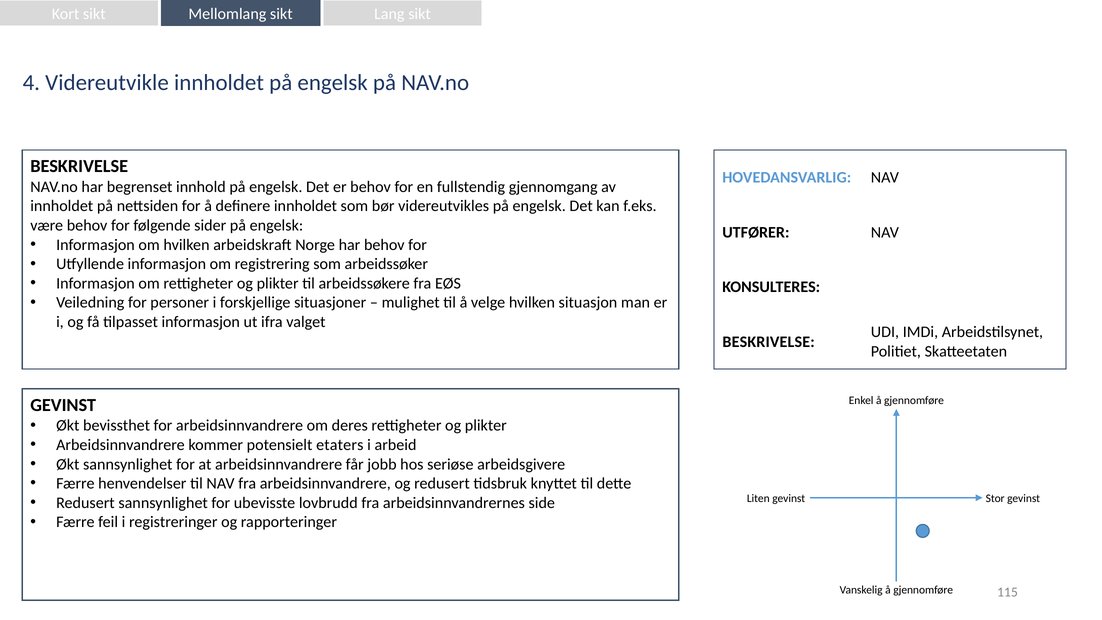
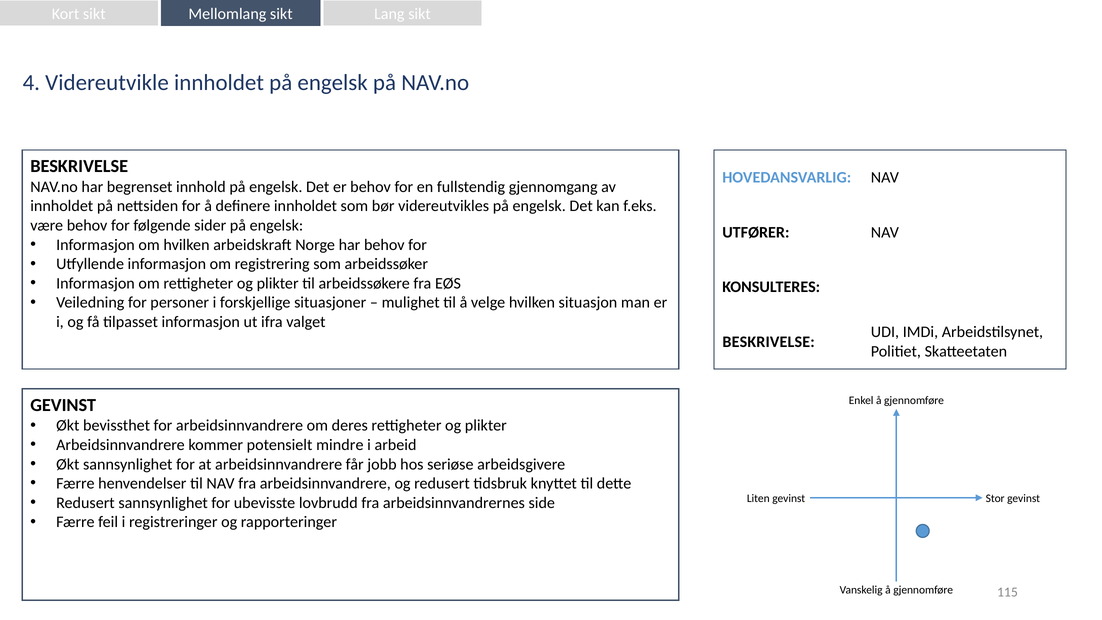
etaters: etaters -> mindre (340, 445)
